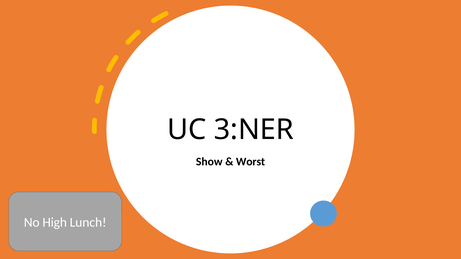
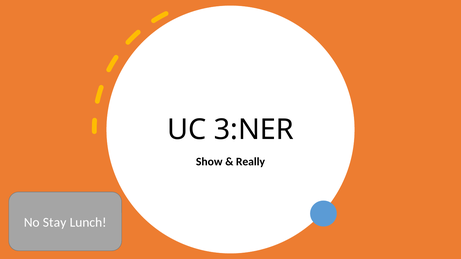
Worst: Worst -> Really (250, 162)
High: High -> Stay (55, 223)
